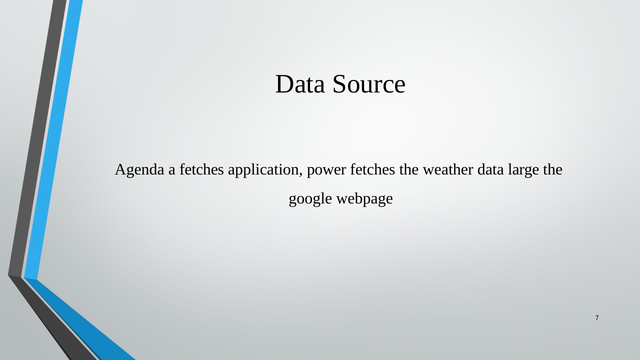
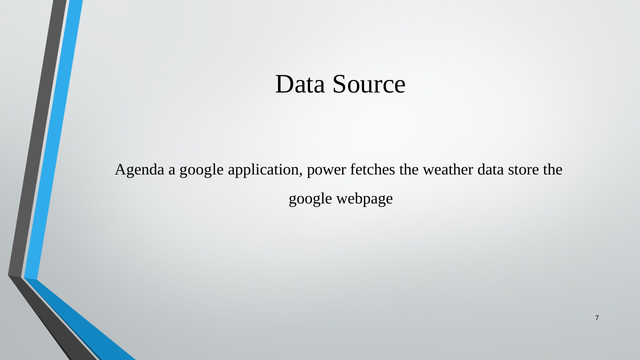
a fetches: fetches -> google (202, 169)
large: large -> store (524, 169)
